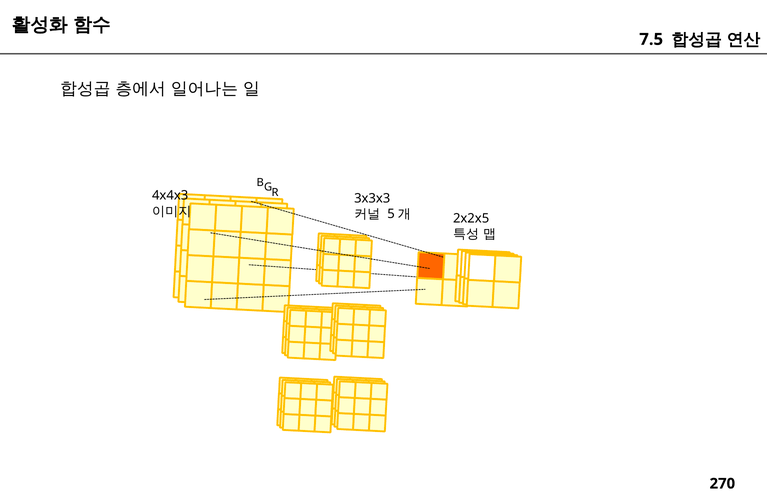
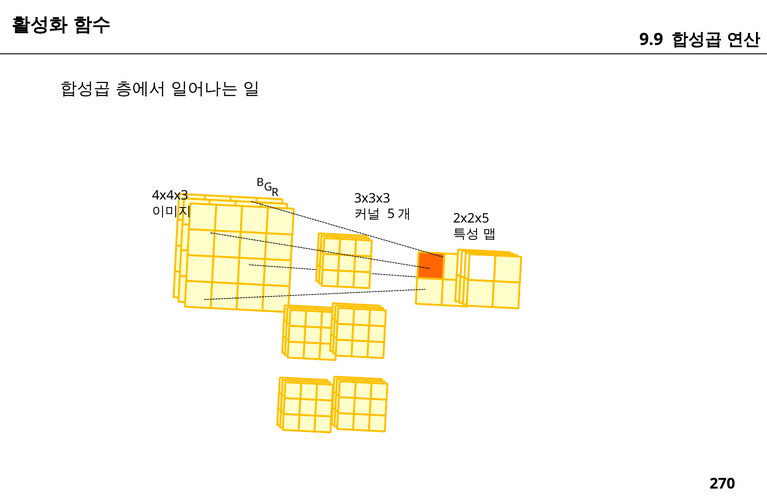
7.5: 7.5 -> 9.9 (651, 39)
